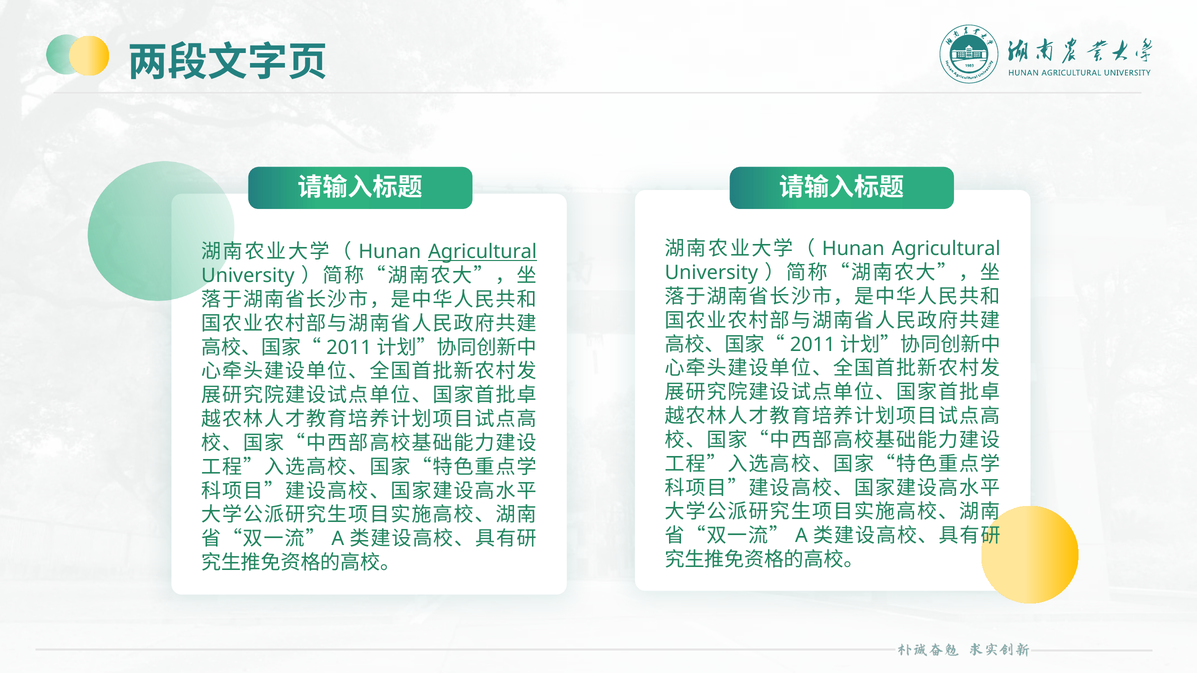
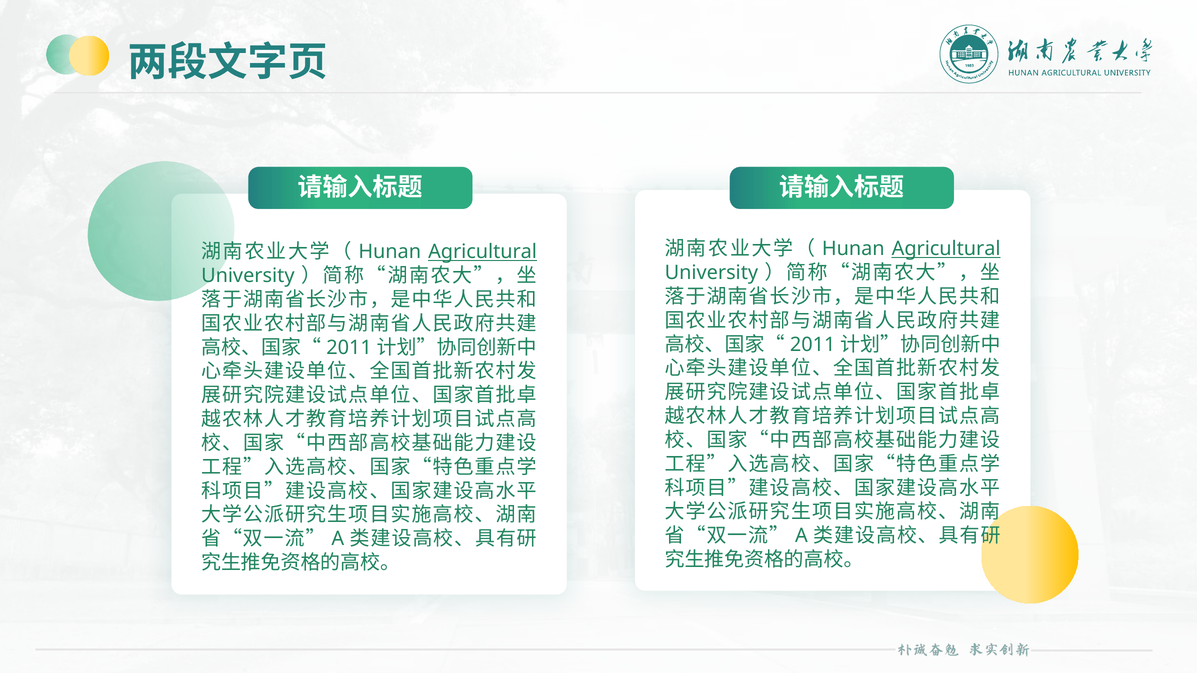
Agricultural underline: none -> present (946, 249)
